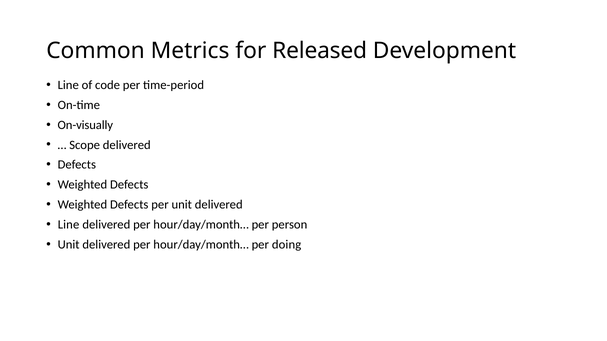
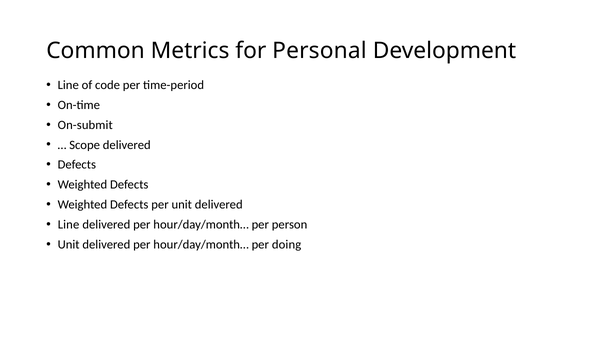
Released: Released -> Personal (319, 51)
On-visually: On-visually -> On-submit (85, 125)
